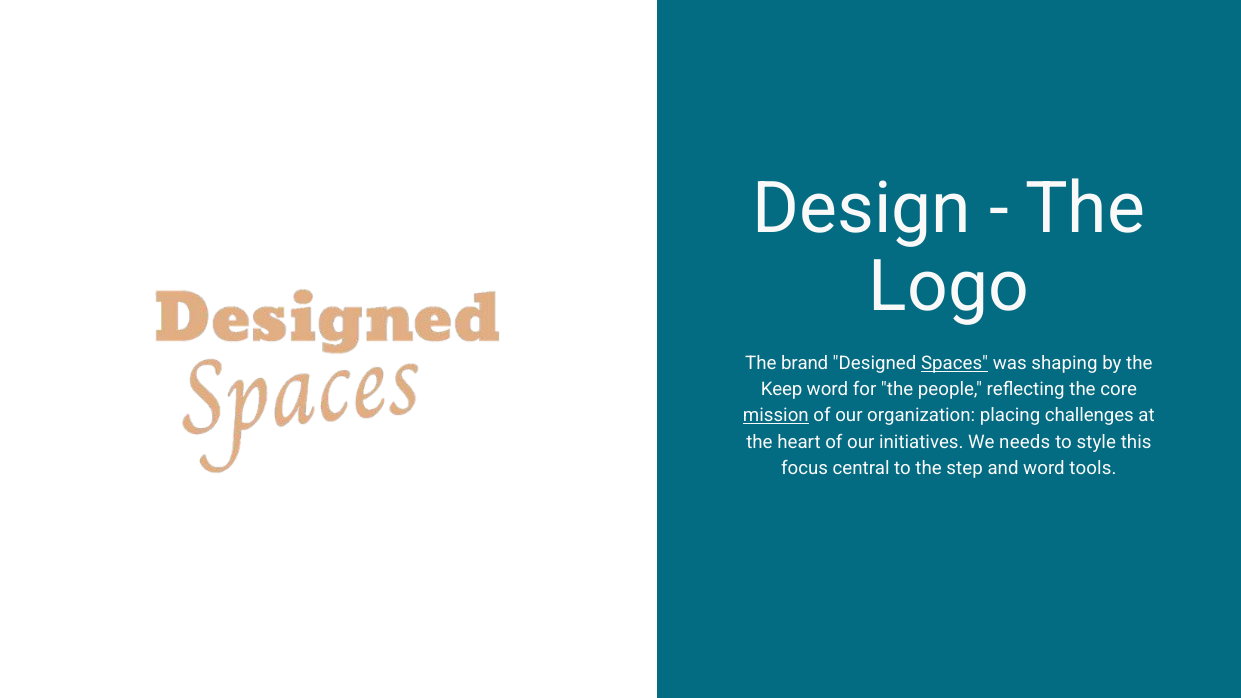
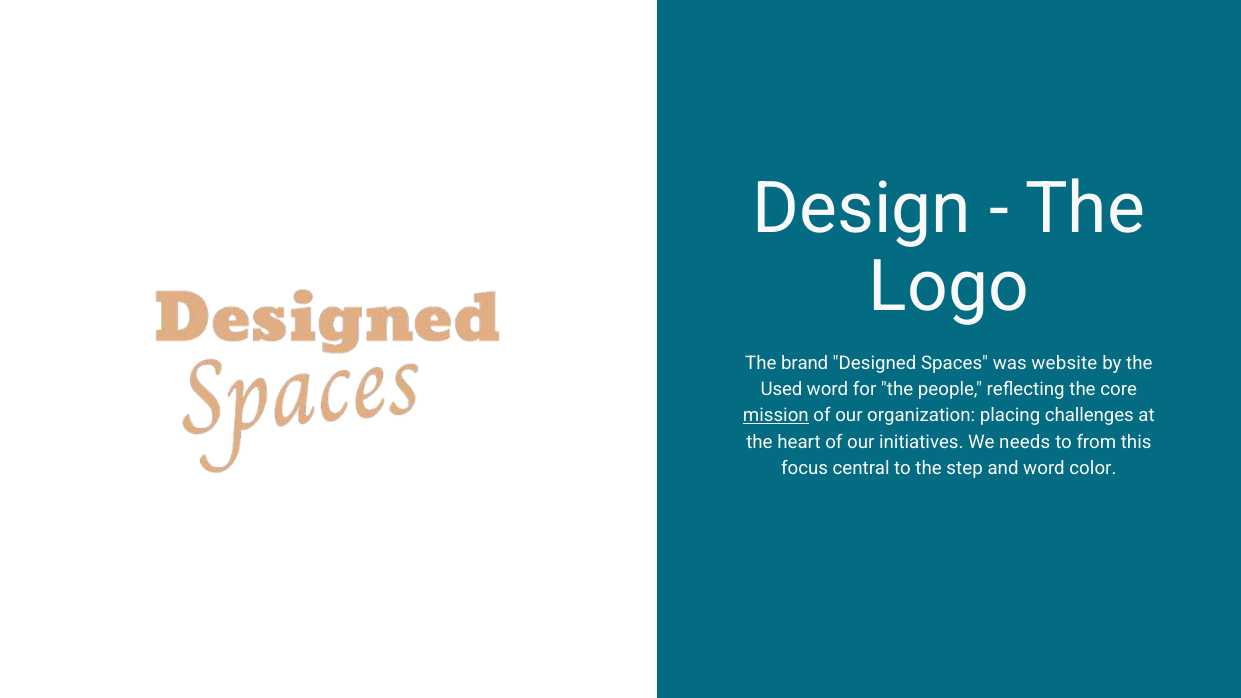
Spaces underline: present -> none (955, 363)
shaping: shaping -> website (1064, 363)
Keep: Keep -> Used (782, 390)
style: style -> from (1096, 442)
tools: tools -> color (1093, 468)
